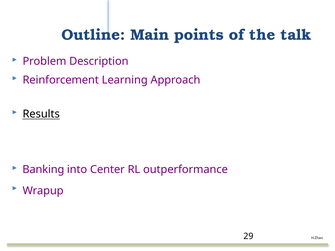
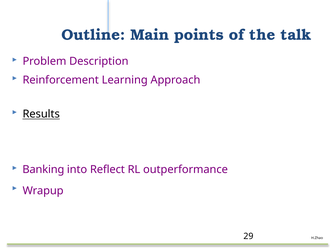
Center: Center -> Reflect (107, 170)
